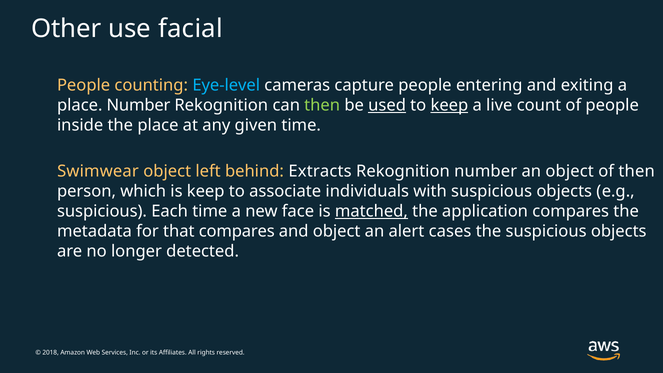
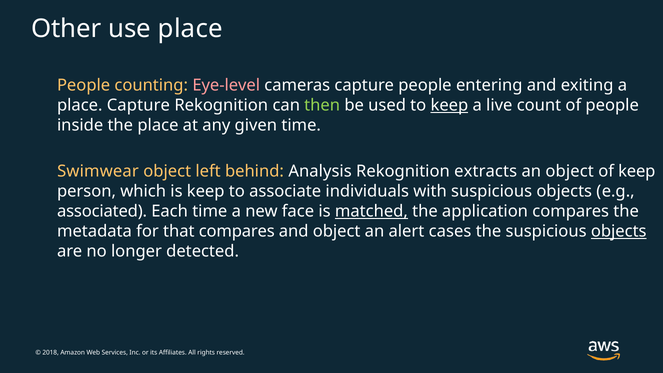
use facial: facial -> place (190, 29)
Eye-level colour: light blue -> pink (226, 85)
place Number: Number -> Capture (138, 105)
used underline: present -> none (387, 105)
Extracts: Extracts -> Analysis (320, 172)
Rekognition number: number -> extracts (486, 172)
of then: then -> keep (637, 172)
suspicious: suspicious -> associated (102, 211)
objects underline: none -> present (619, 231)
